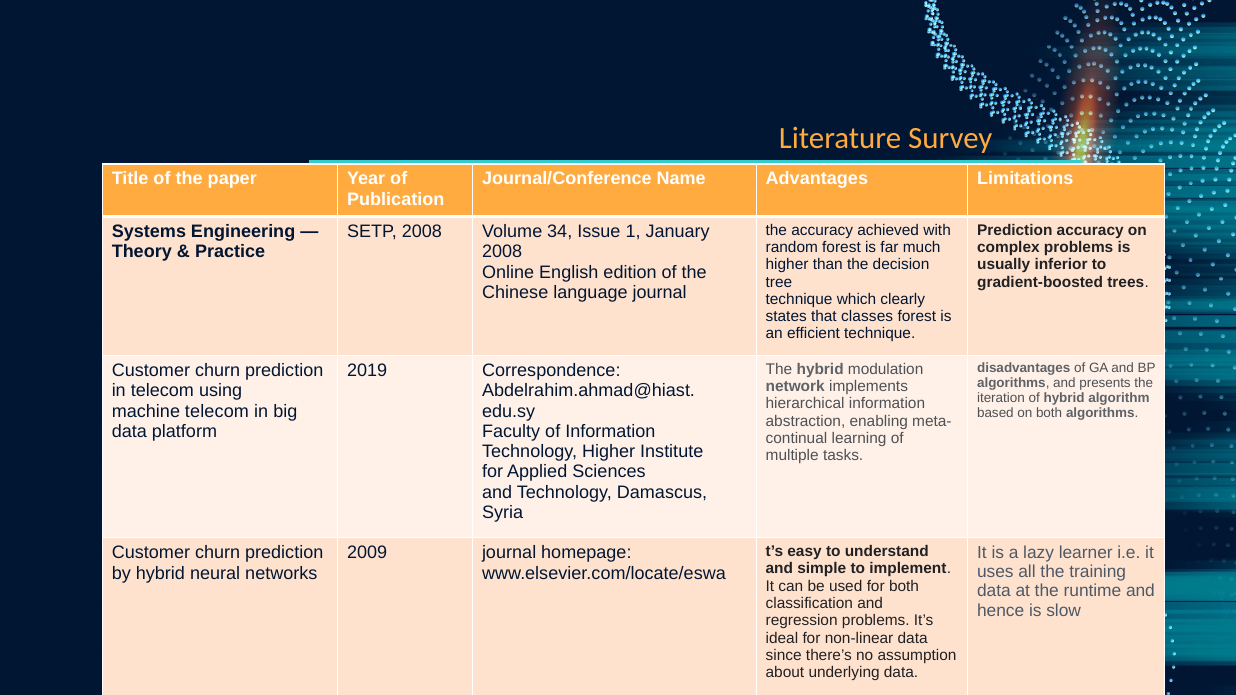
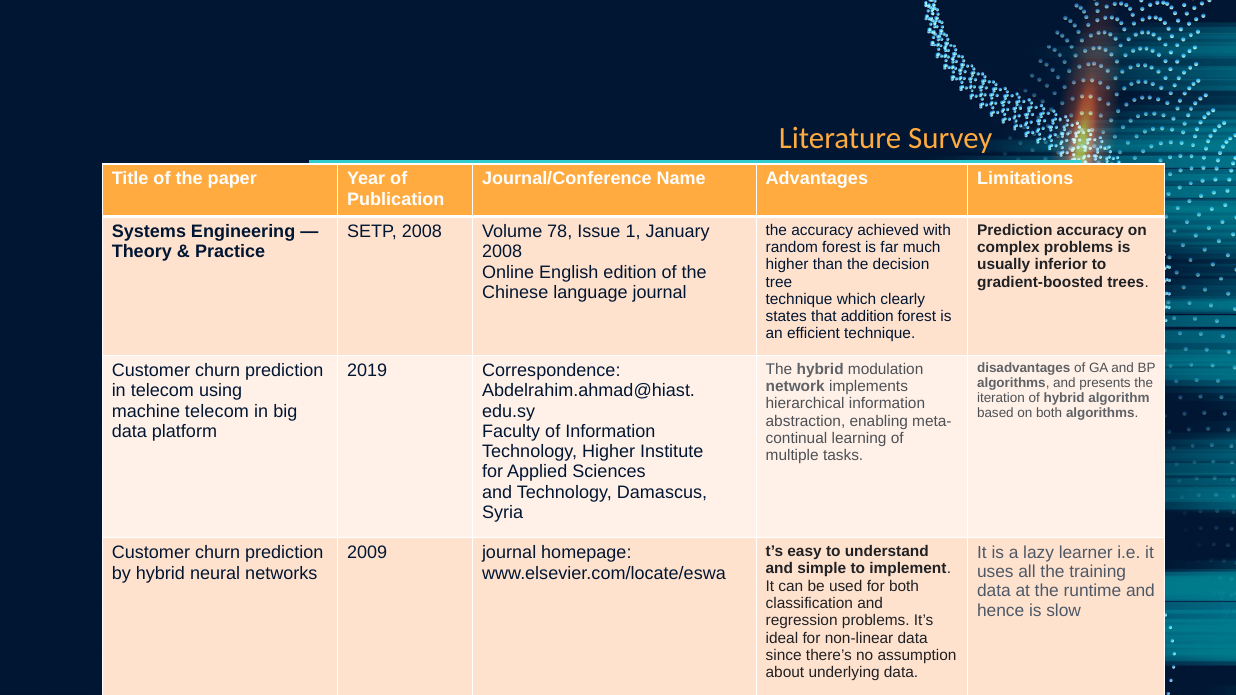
34: 34 -> 78 (560, 232)
classes: classes -> addition (867, 317)
